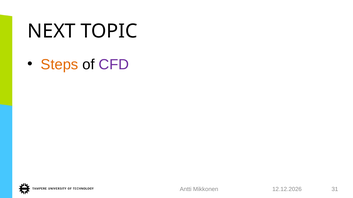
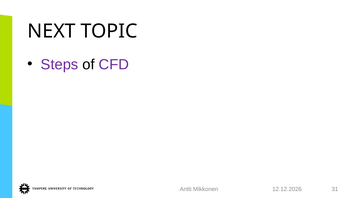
Steps colour: orange -> purple (60, 65)
